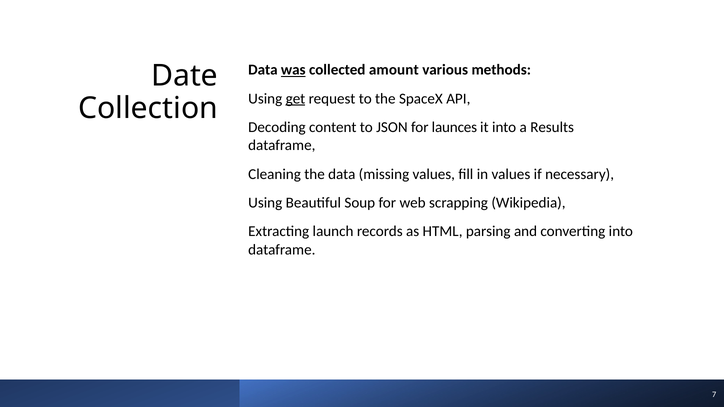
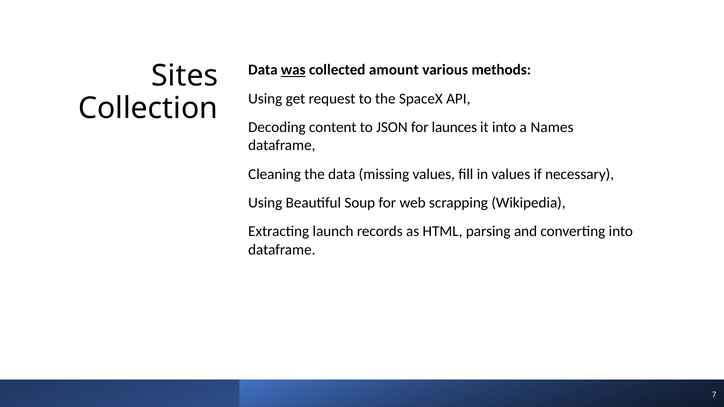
Date: Date -> Sites (185, 76)
get underline: present -> none (295, 99)
Results: Results -> Names (552, 127)
